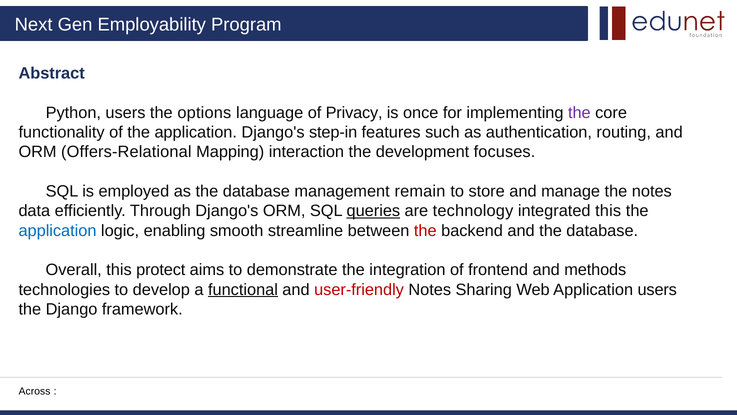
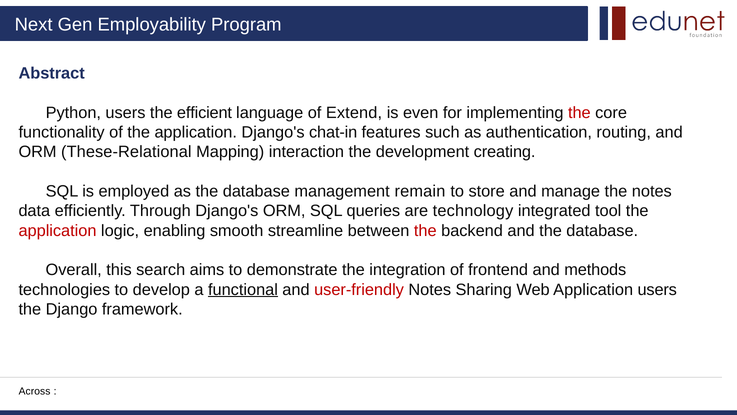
options: options -> efficient (205, 113)
Privacy: Privacy -> Extend (354, 113)
once: once -> even (421, 113)
the colour: purple -> red (579, 113)
step-in: step-in -> chat-in (333, 132)
Offers-Relational: Offers-Relational -> These-Relational (126, 152)
focuses: focuses -> creating (505, 152)
queries underline: present -> none (373, 211)
integrated this: this -> tool (608, 211)
application colour: blue -> red (58, 230)
protect: protect -> search (161, 270)
